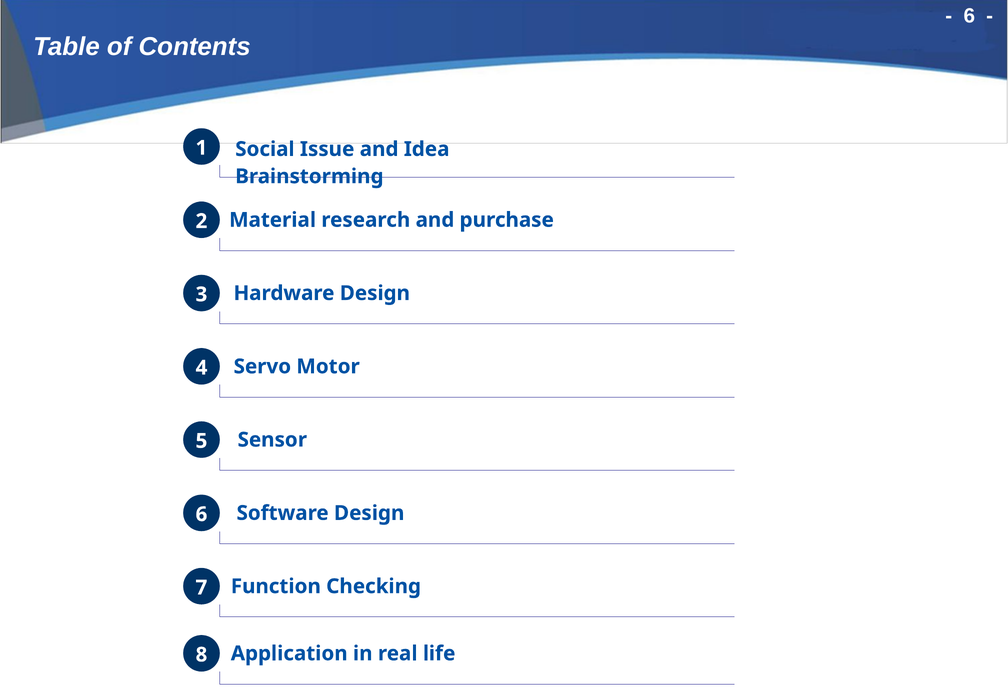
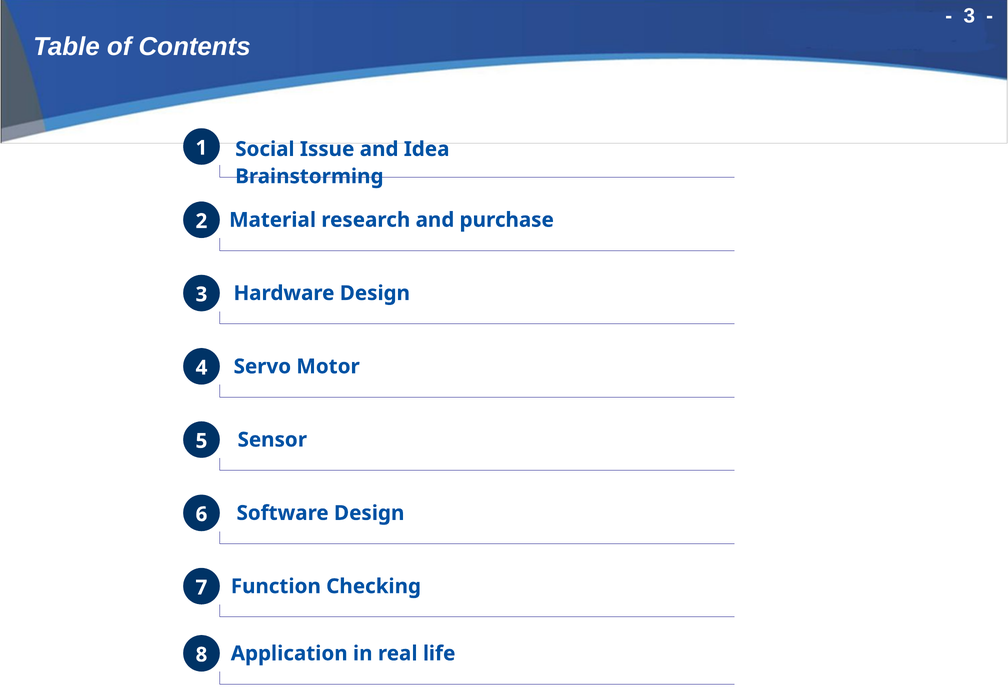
6: 6 -> 3 (969, 16)
